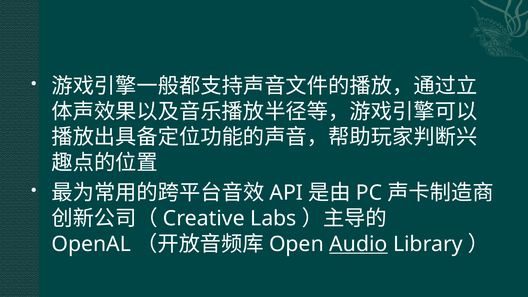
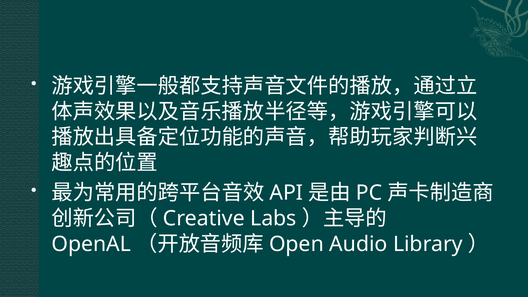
Audio underline: present -> none (358, 244)
